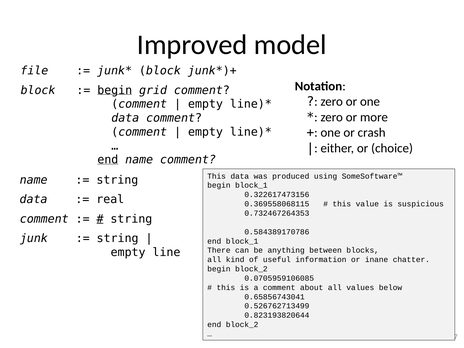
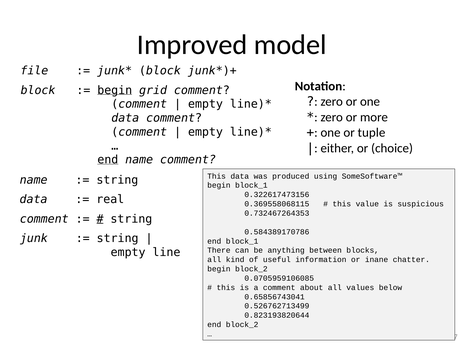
crash: crash -> tuple (372, 133)
